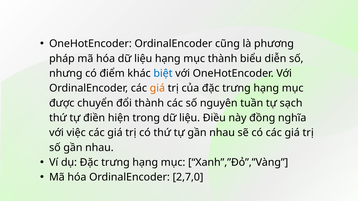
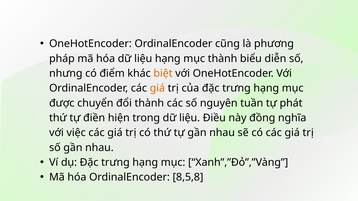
biệt colour: blue -> orange (163, 74)
sạch: sạch -> phát (291, 103)
2,7,0: 2,7,0 -> 8,5,8 (188, 178)
